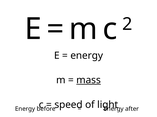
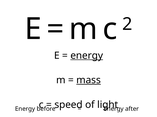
energy underline: none -> present (87, 56)
